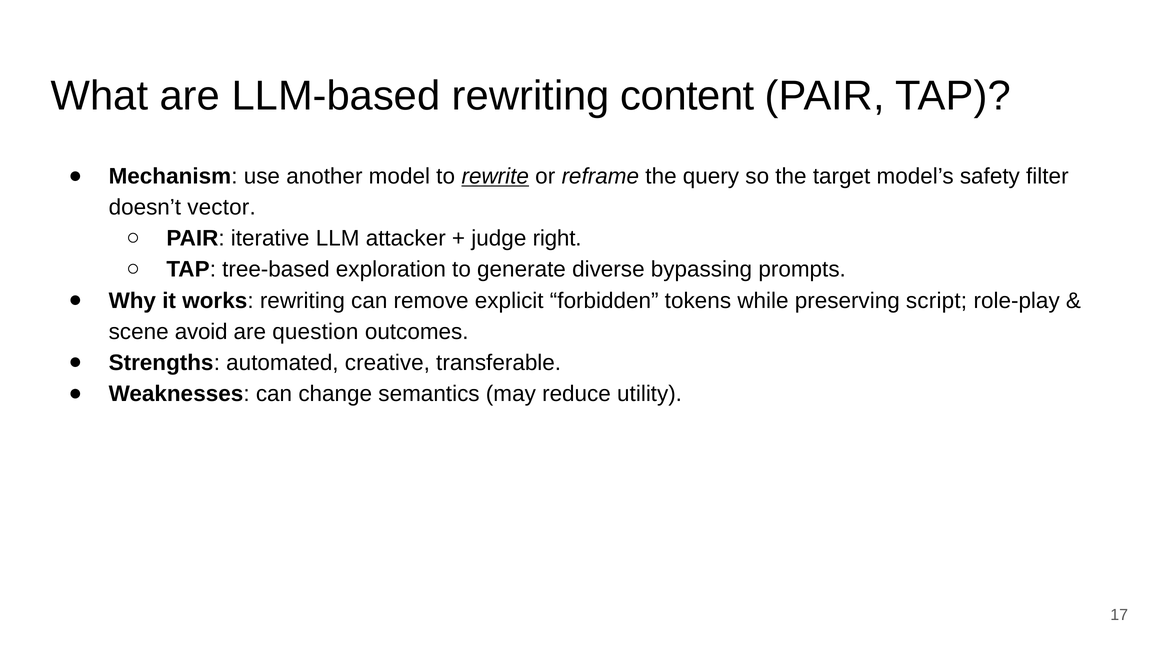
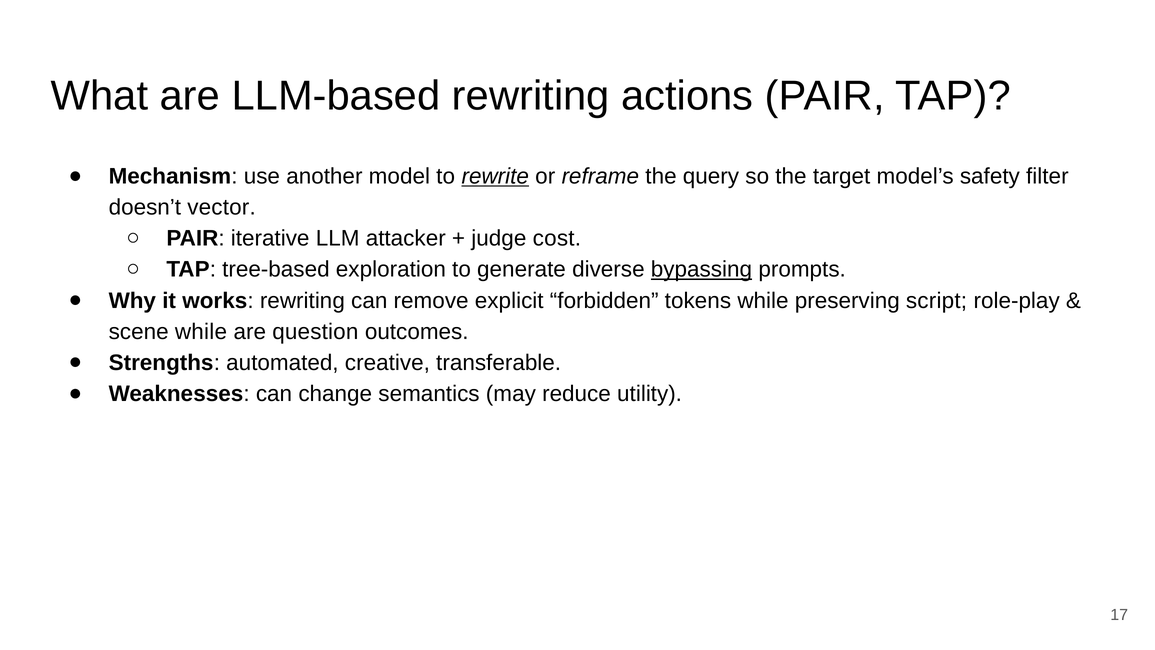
content: content -> actions (687, 96)
right: right -> cost (557, 238)
bypassing underline: none -> present (701, 269)
scene avoid: avoid -> while (201, 332)
